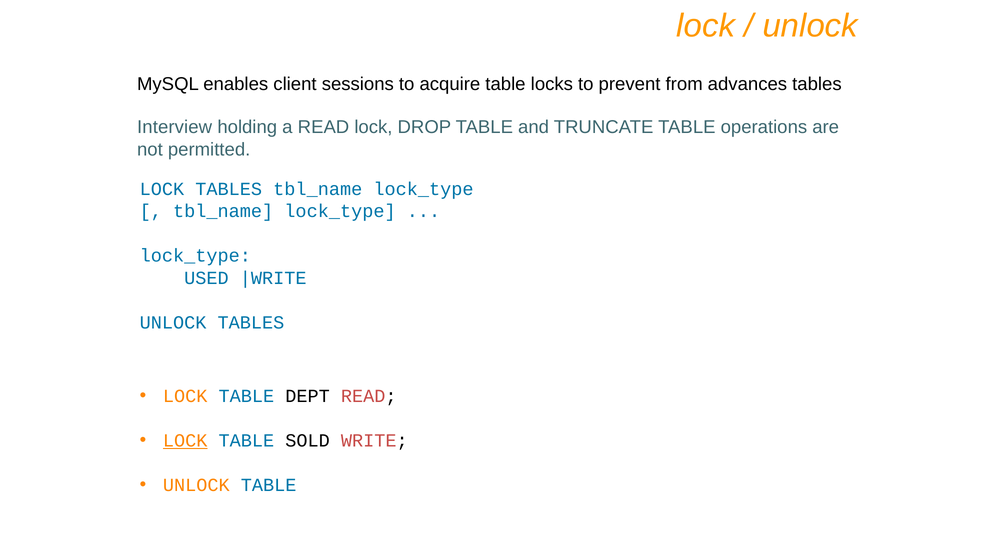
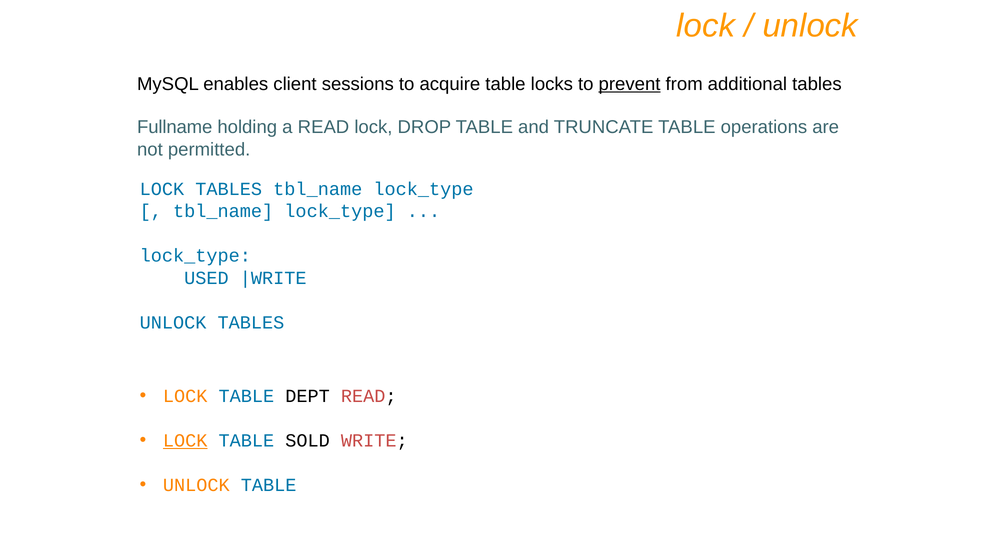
prevent underline: none -> present (630, 84)
advances: advances -> additional (747, 84)
Interview: Interview -> Fullname (175, 127)
